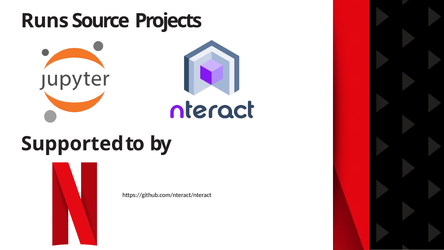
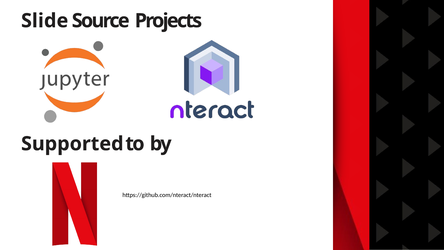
Runs: Runs -> Slide (45, 21)
